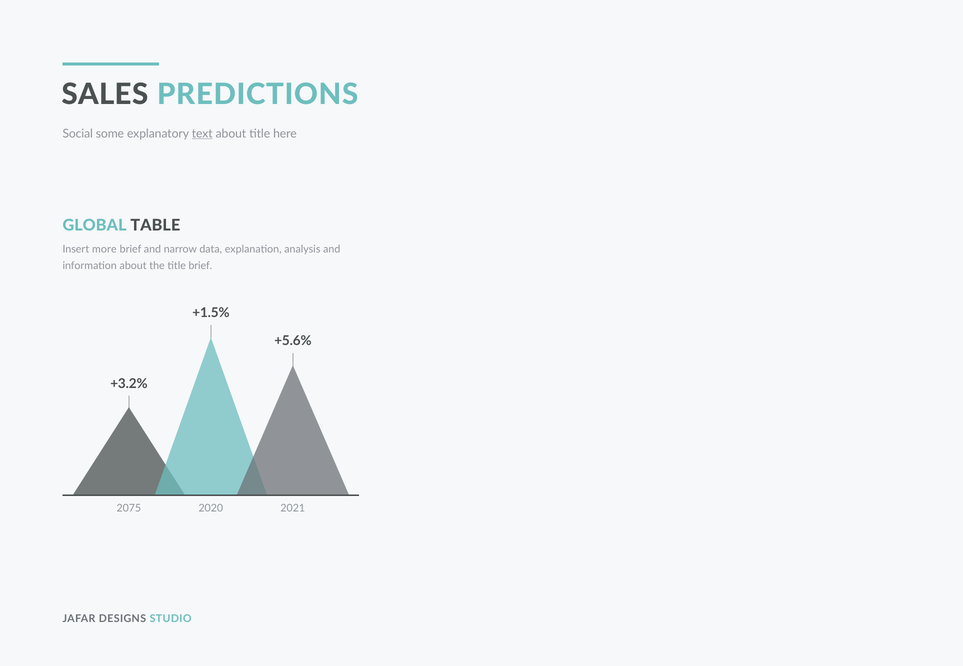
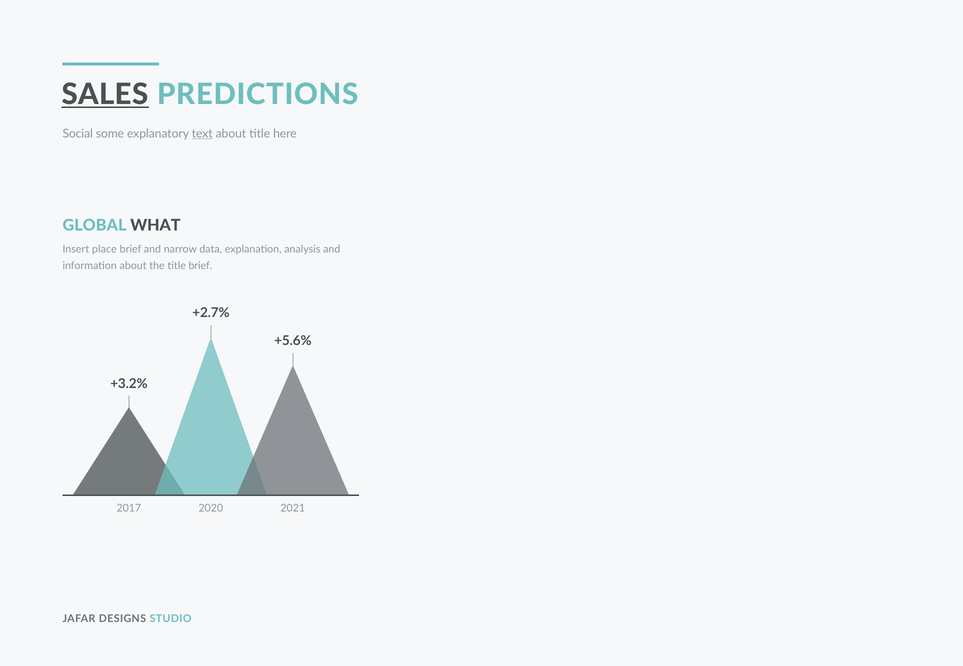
SALES underline: none -> present (105, 95)
TABLE: TABLE -> WHAT (155, 226)
more: more -> place (104, 250)
+1.5%: +1.5% -> +2.7% (211, 313)
2075: 2075 -> 2017 (129, 509)
